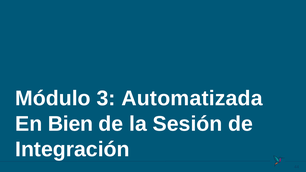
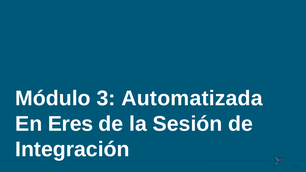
Bien: Bien -> Eres (70, 124)
